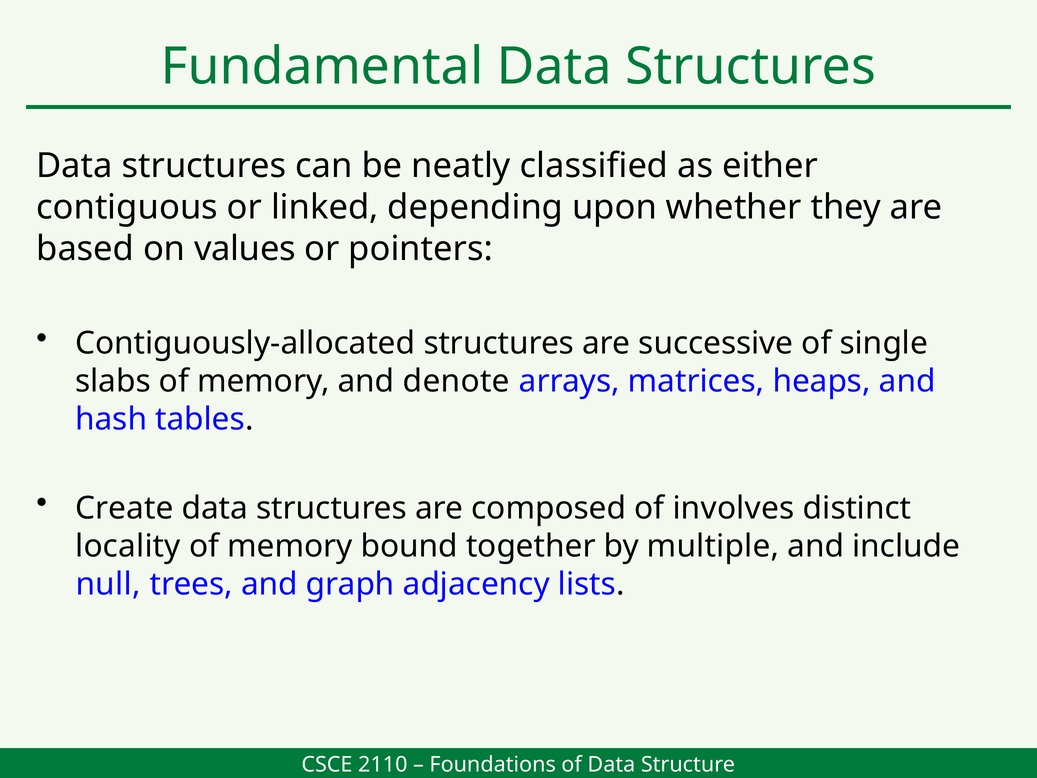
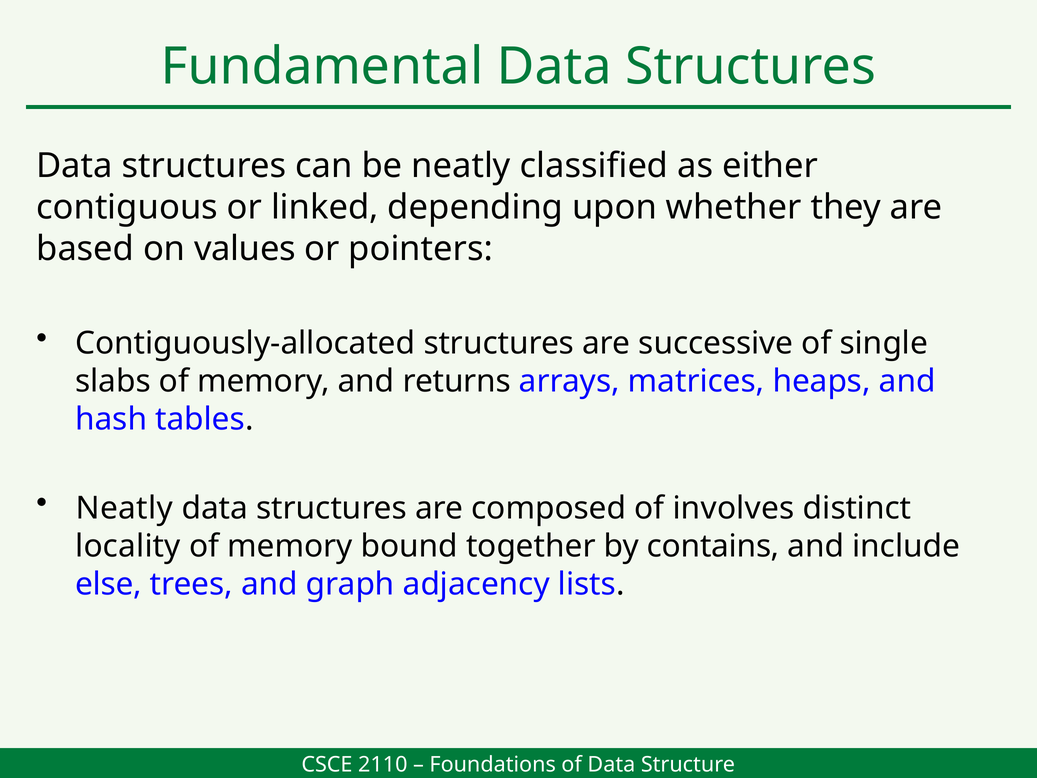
denote: denote -> returns (457, 381)
Create: Create -> Neatly (124, 508)
multiple: multiple -> contains (713, 546)
null: null -> else (108, 584)
